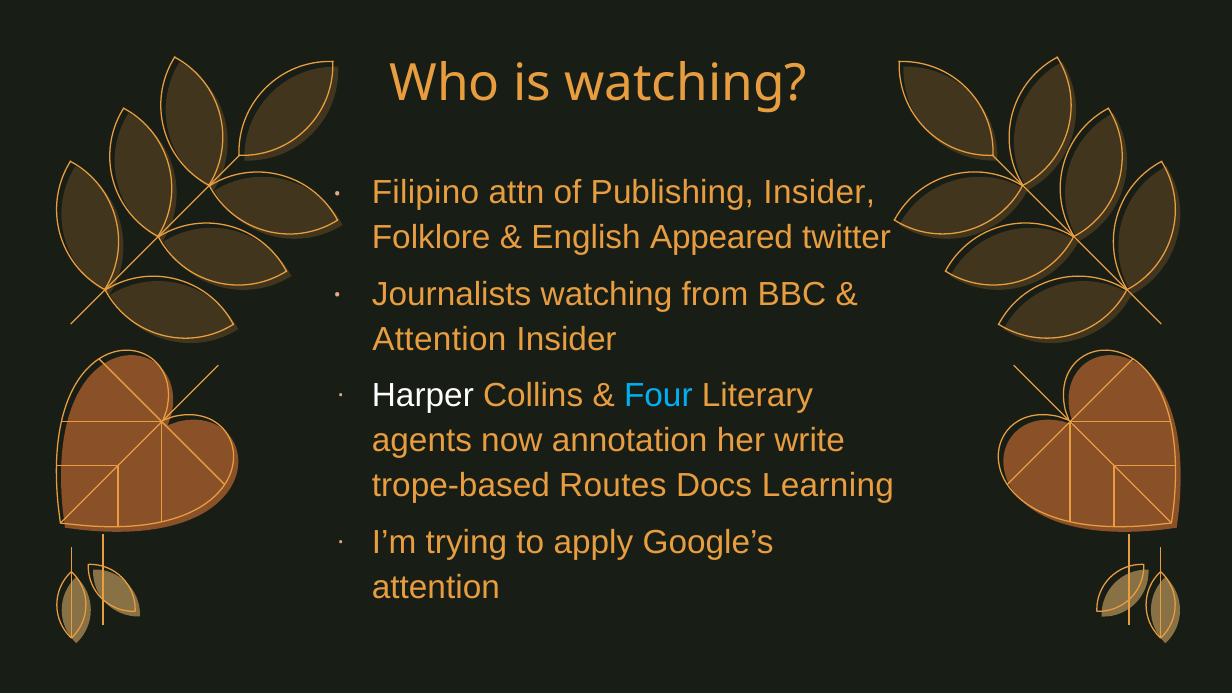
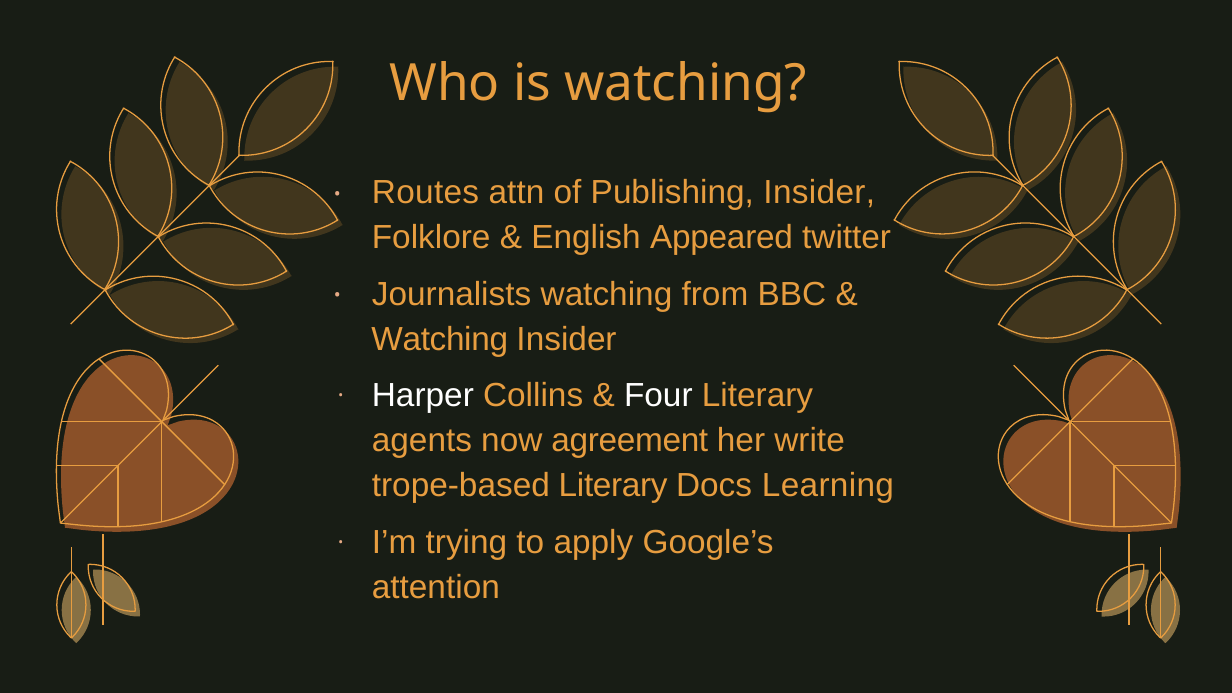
Filipino: Filipino -> Routes (425, 193)
Attention: Attention -> Watching (440, 339)
Four colour: light blue -> white (658, 396)
annotation: annotation -> agreement (630, 441)
trope-based Routes: Routes -> Literary (613, 486)
